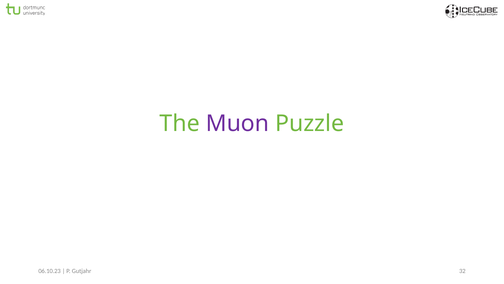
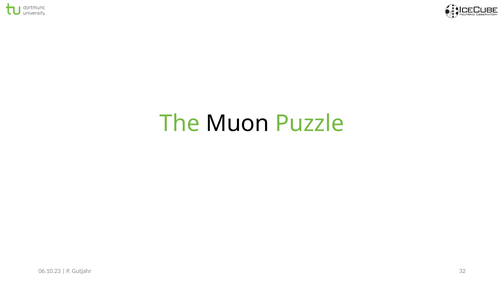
Muon colour: purple -> black (237, 123)
